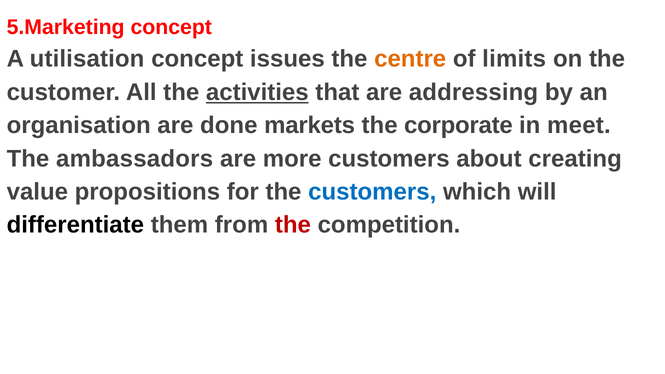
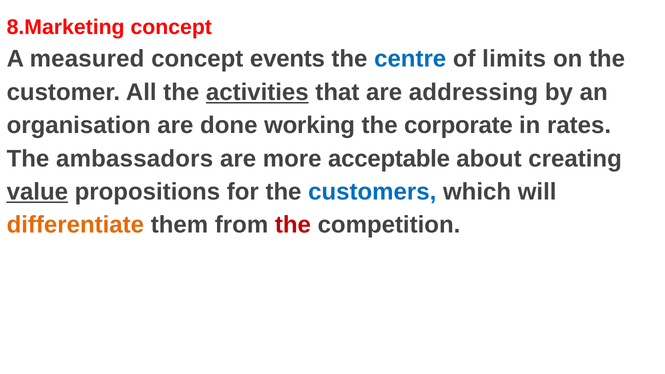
5.Marketing: 5.Marketing -> 8.Marketing (66, 27)
utilisation: utilisation -> measured (87, 59)
issues: issues -> events (287, 59)
centre colour: orange -> blue (410, 59)
markets: markets -> working (310, 125)
meet: meet -> rates (579, 125)
more customers: customers -> acceptable (389, 159)
value underline: none -> present (37, 192)
differentiate colour: black -> orange (75, 225)
